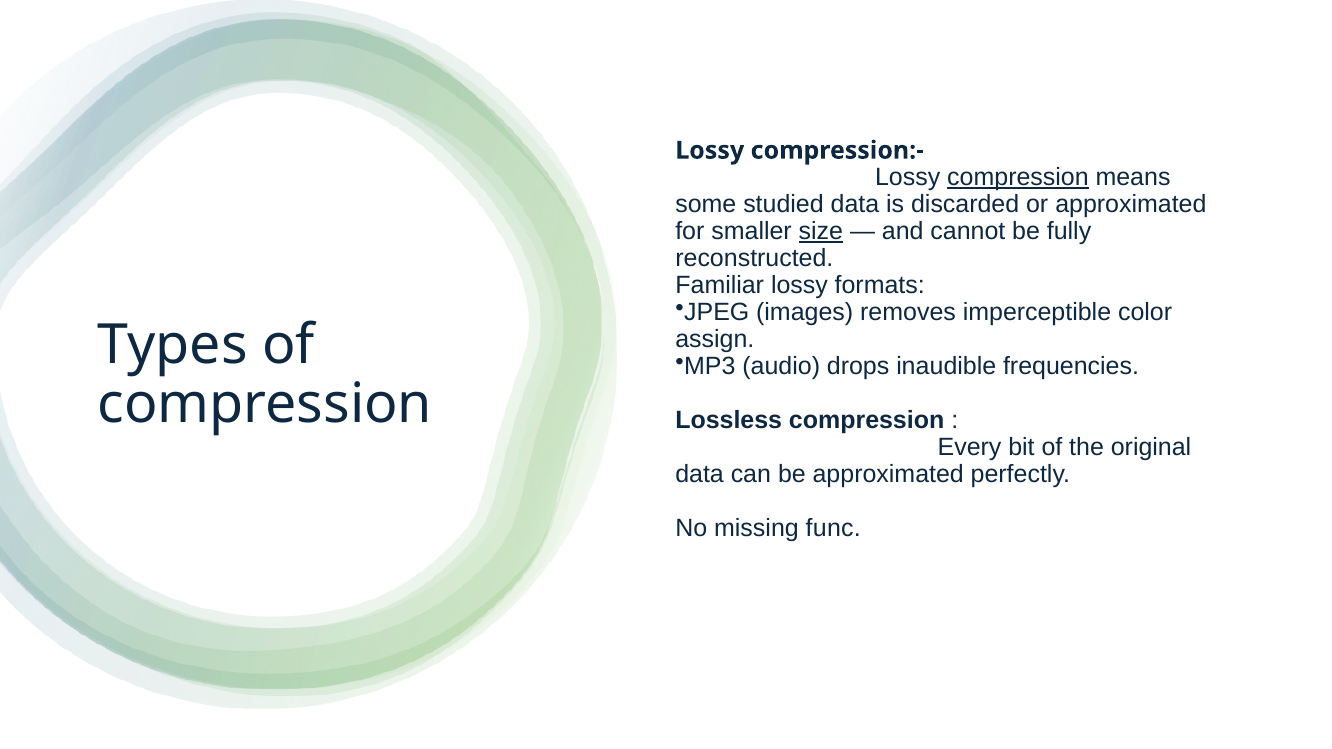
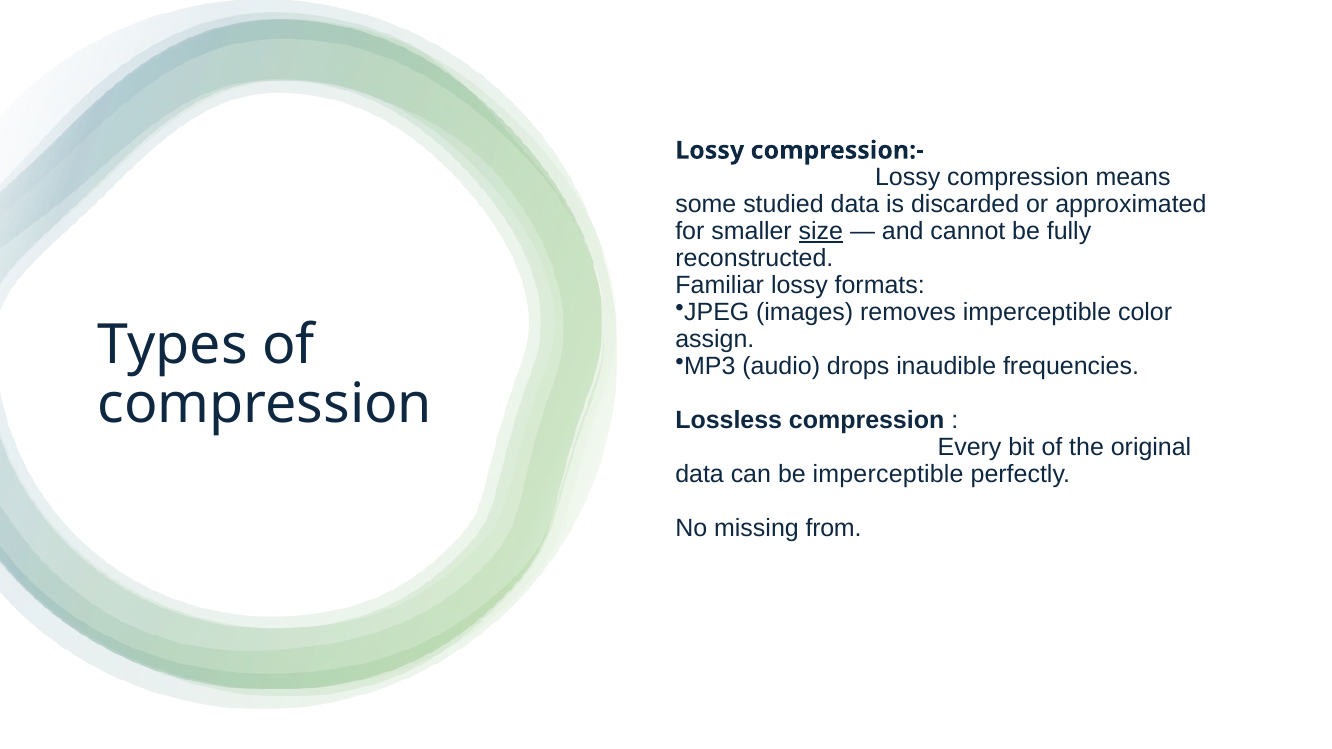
compression underline: present -> none (1018, 177)
be approximated: approximated -> imperceptible (888, 474)
func: func -> from (834, 528)
